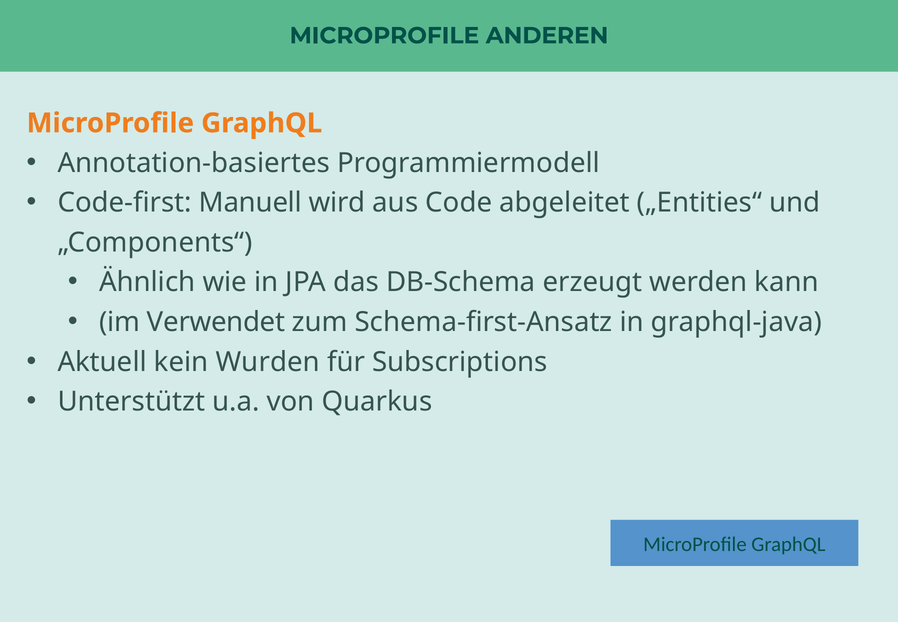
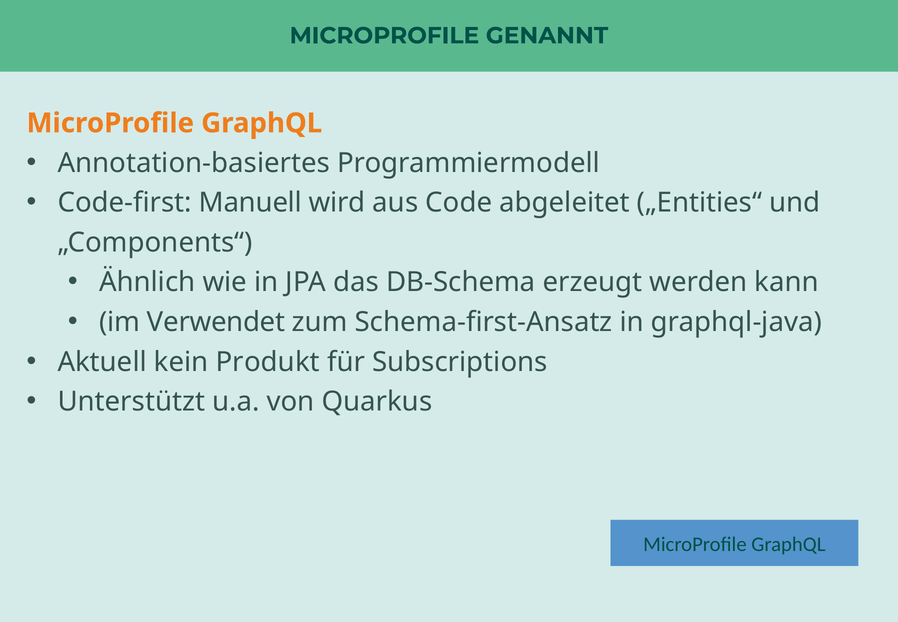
ANDEREN: ANDEREN -> GENANNT (547, 36)
Wurden: Wurden -> Produkt (268, 362)
